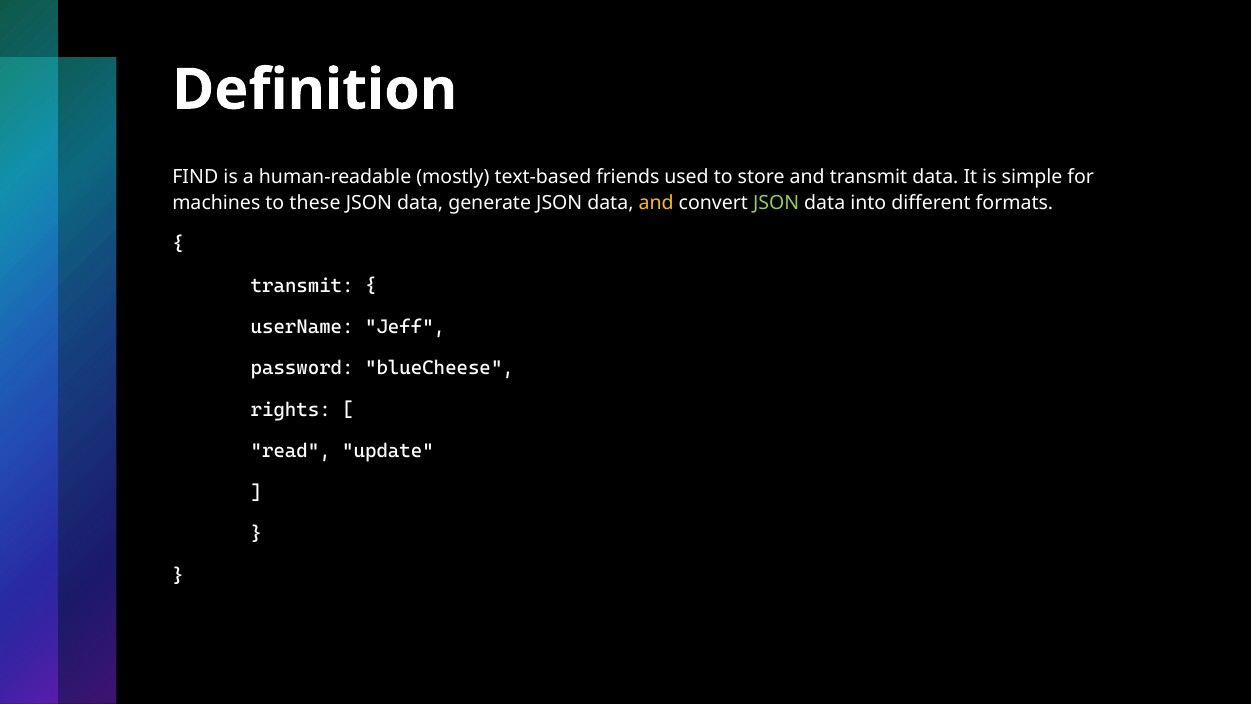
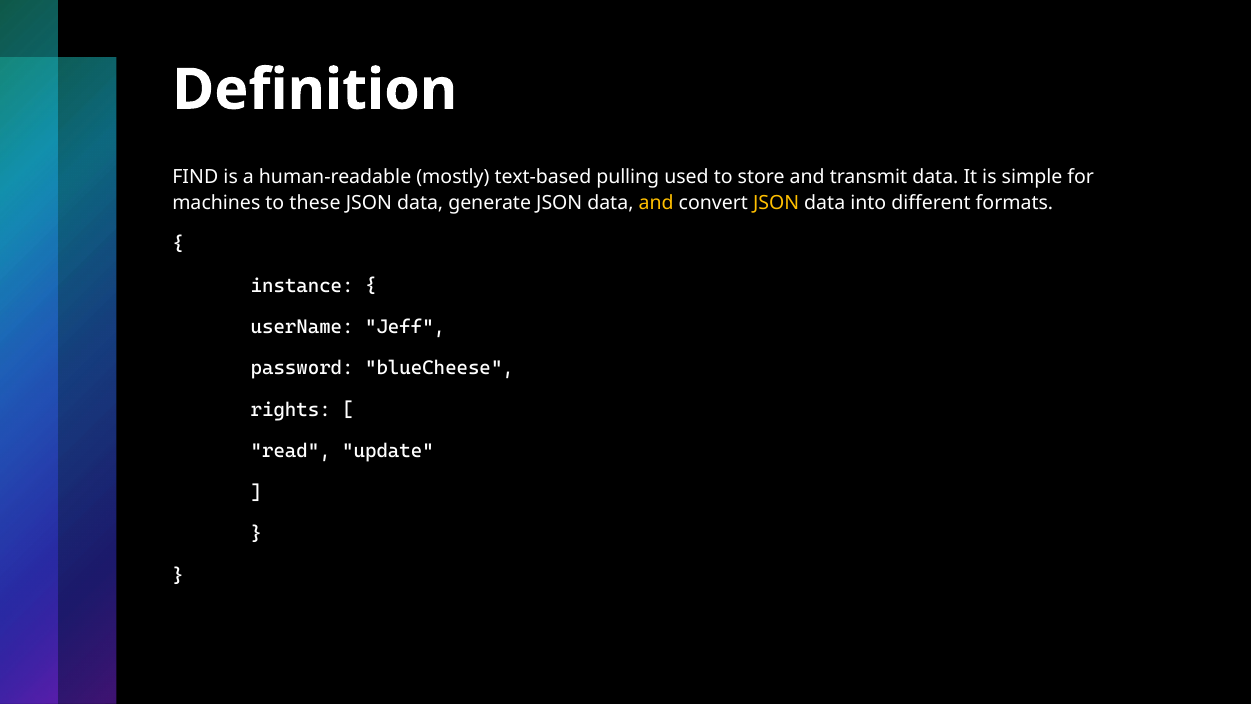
friends: friends -> pulling (628, 177)
JSON colour: light green -> yellow (776, 203)
transmit: transmit -> instance (302, 286)
